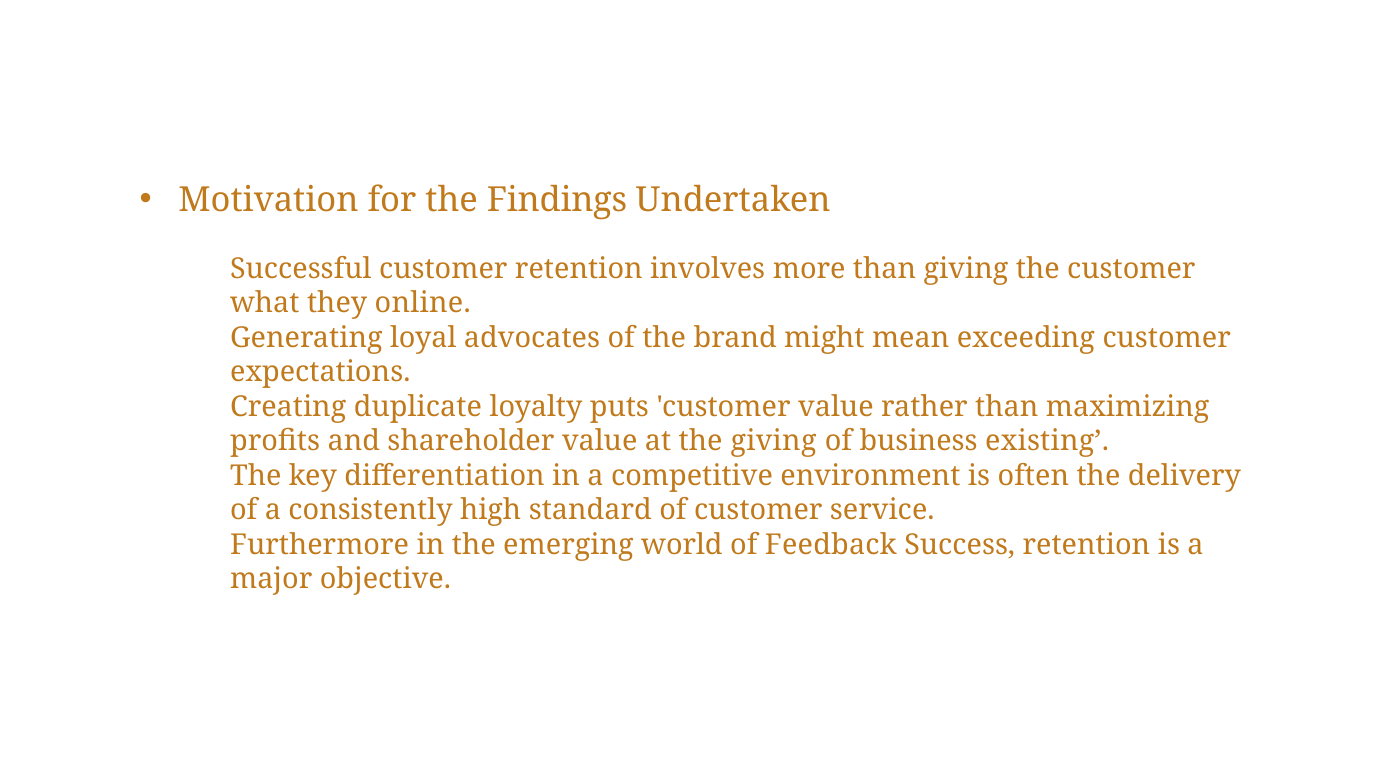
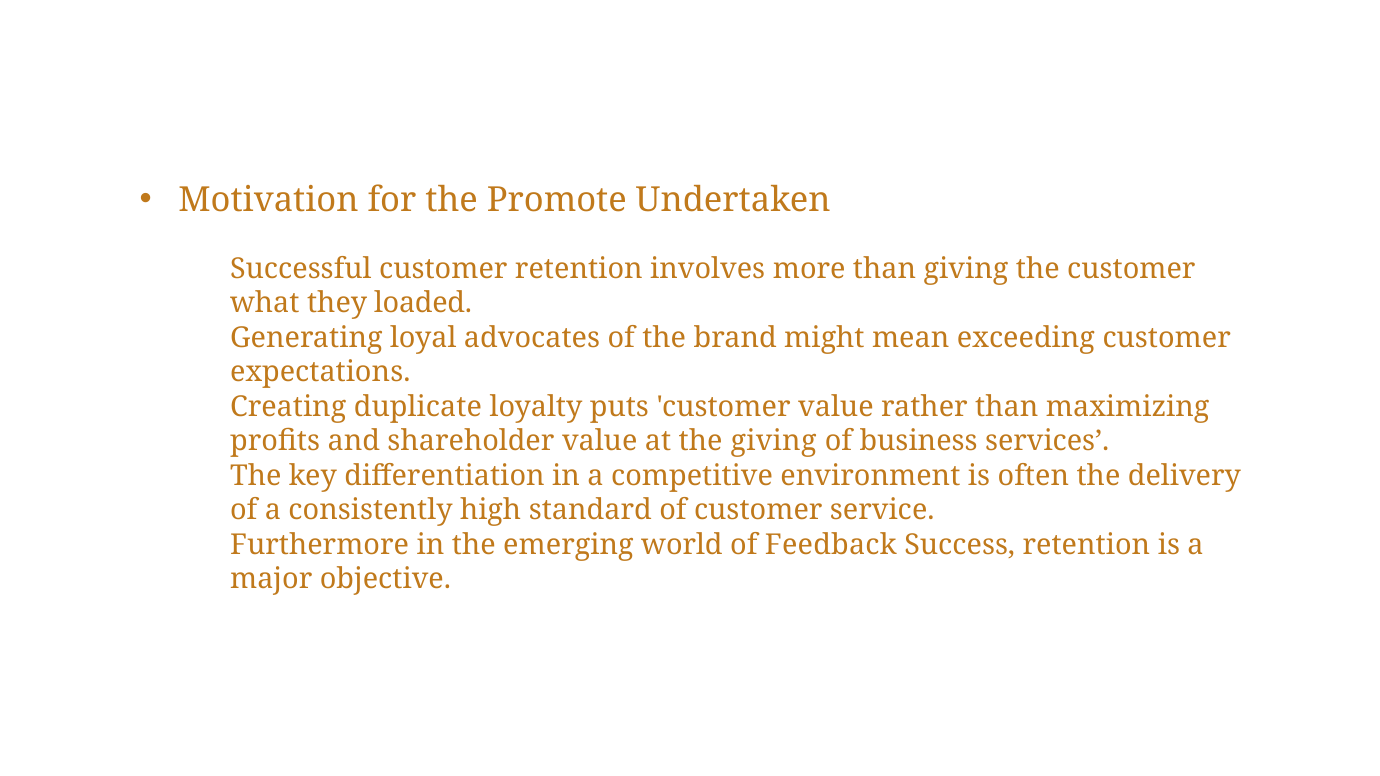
Findings: Findings -> Promote (557, 200)
online: online -> loaded (423, 304)
existing: existing -> services (1047, 442)
